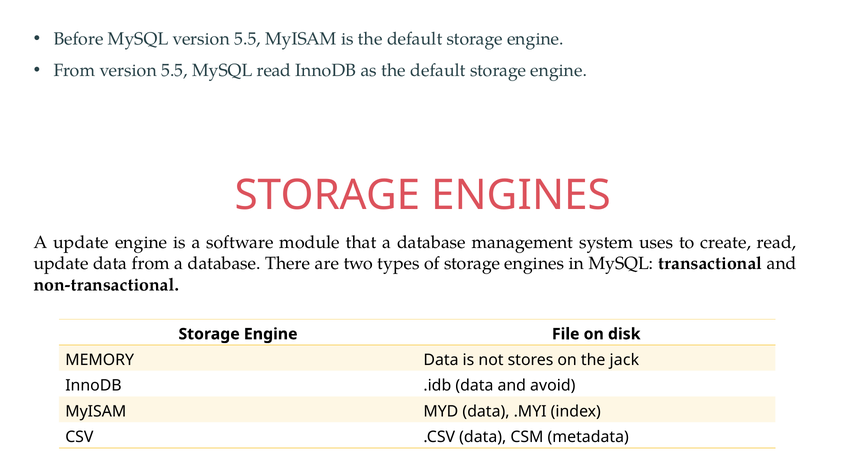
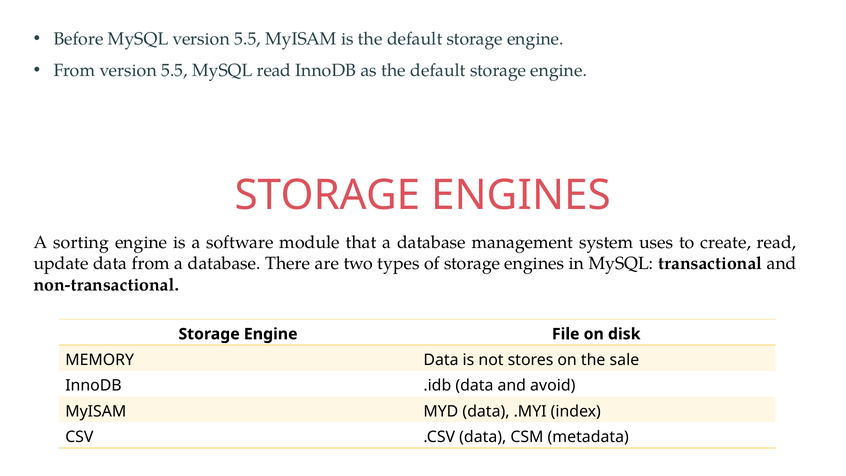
A update: update -> sorting (81, 242)
jack: jack -> sale (624, 360)
